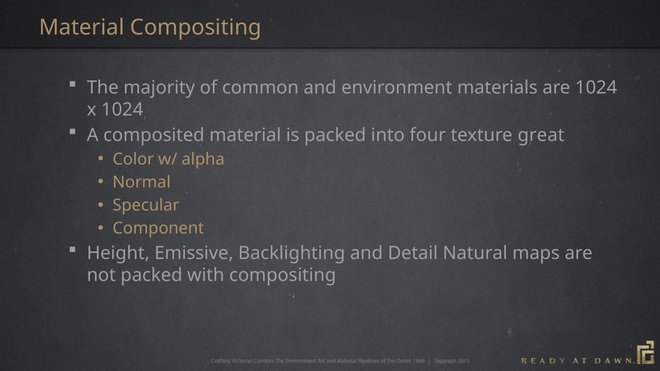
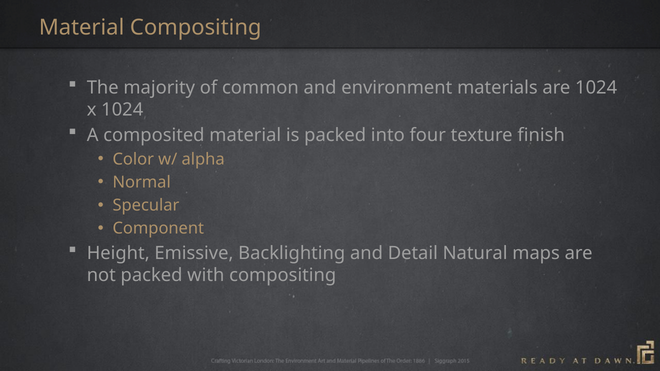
great: great -> finish (541, 135)
